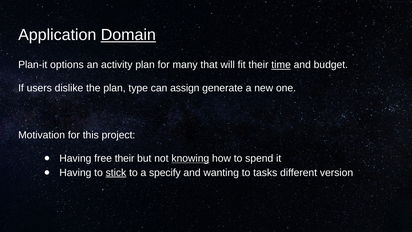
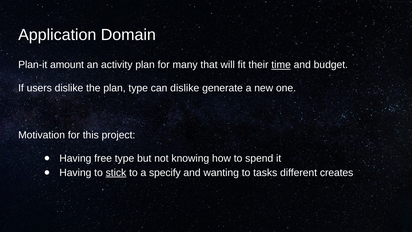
Domain underline: present -> none (128, 35)
options: options -> amount (67, 65)
can assign: assign -> dislike (185, 88)
free their: their -> type (125, 158)
knowing underline: present -> none (190, 158)
version: version -> creates (337, 172)
